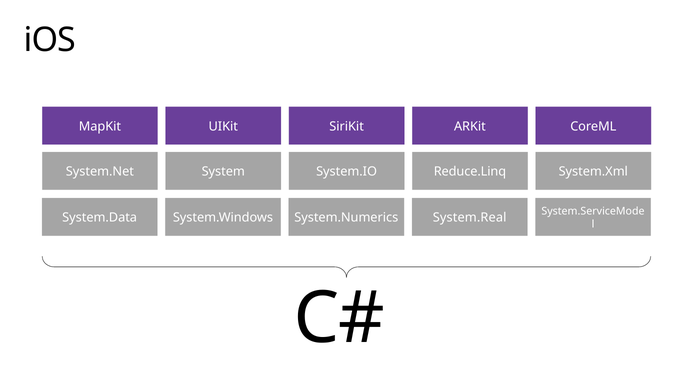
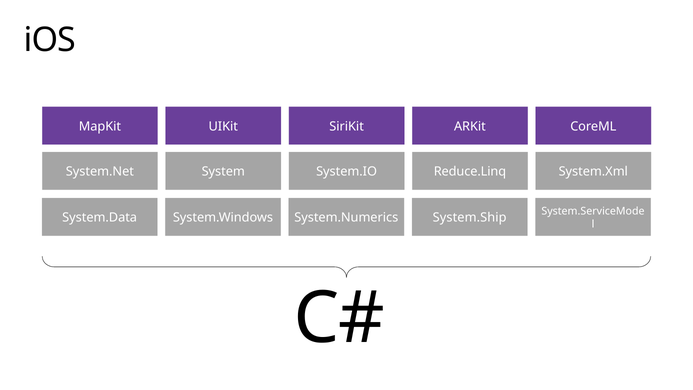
System.Real: System.Real -> System.Ship (470, 218)
